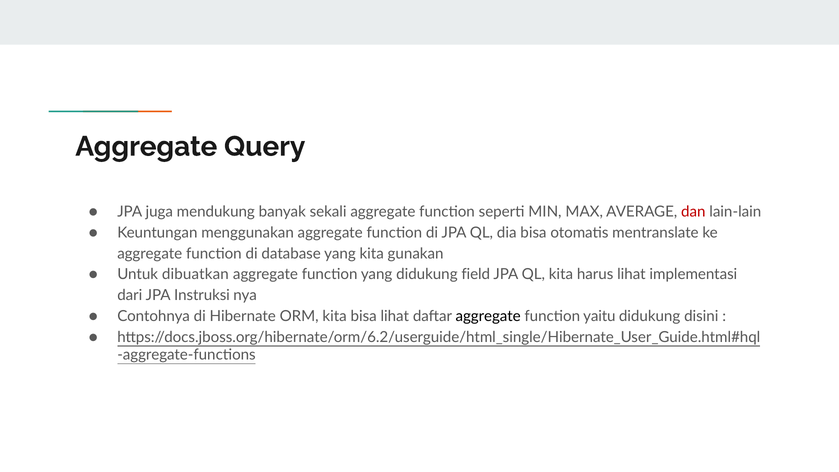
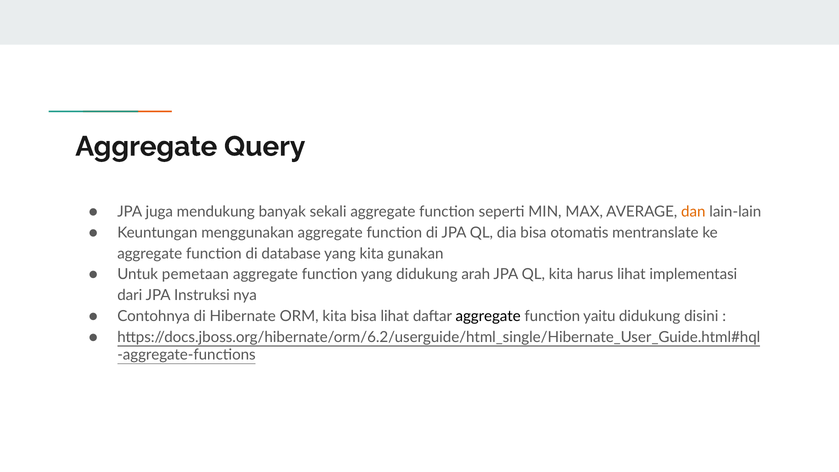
dan colour: red -> orange (693, 212)
dibuatkan: dibuatkan -> pemetaan (195, 274)
field: field -> arah (476, 274)
